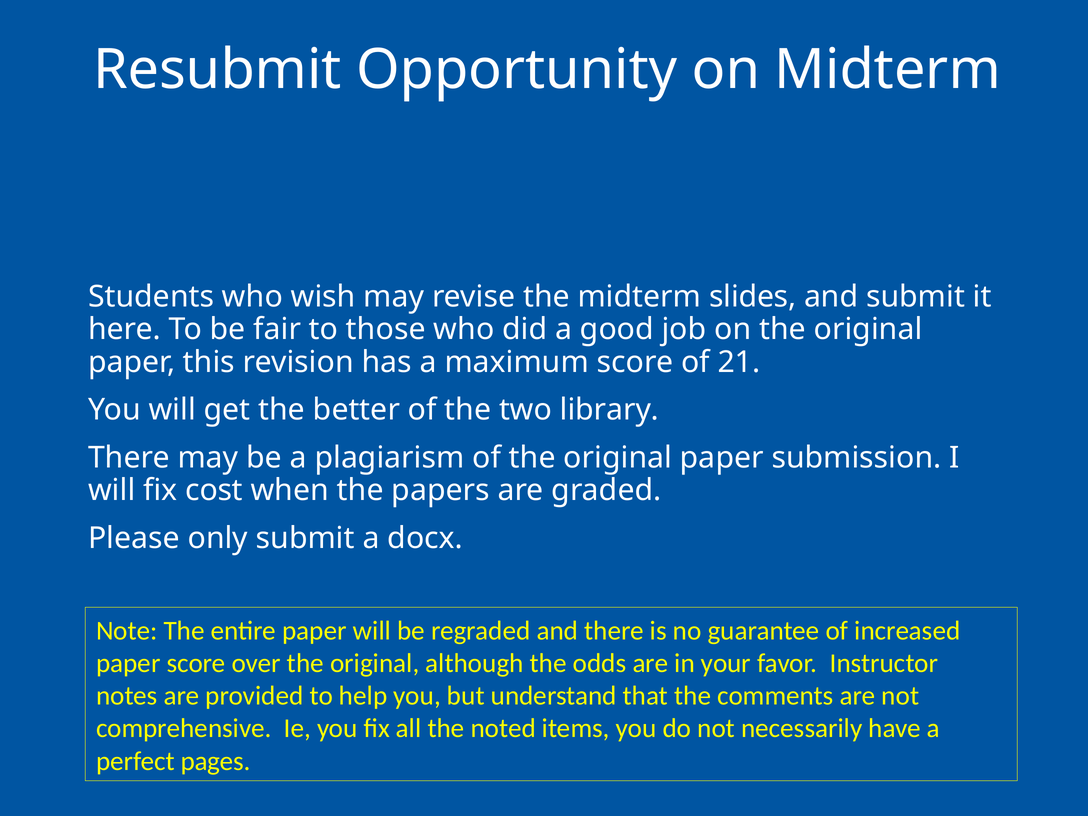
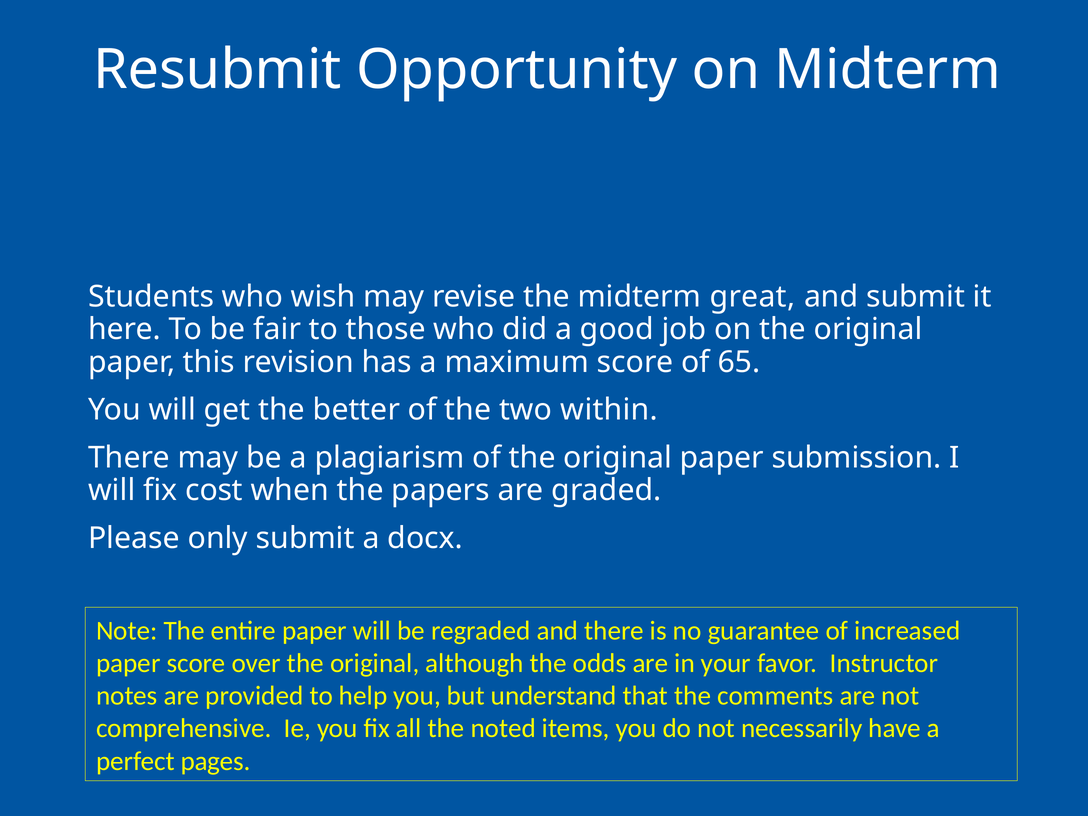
slides: slides -> great (752, 297)
21: 21 -> 65 (739, 362)
library: library -> within (609, 410)
